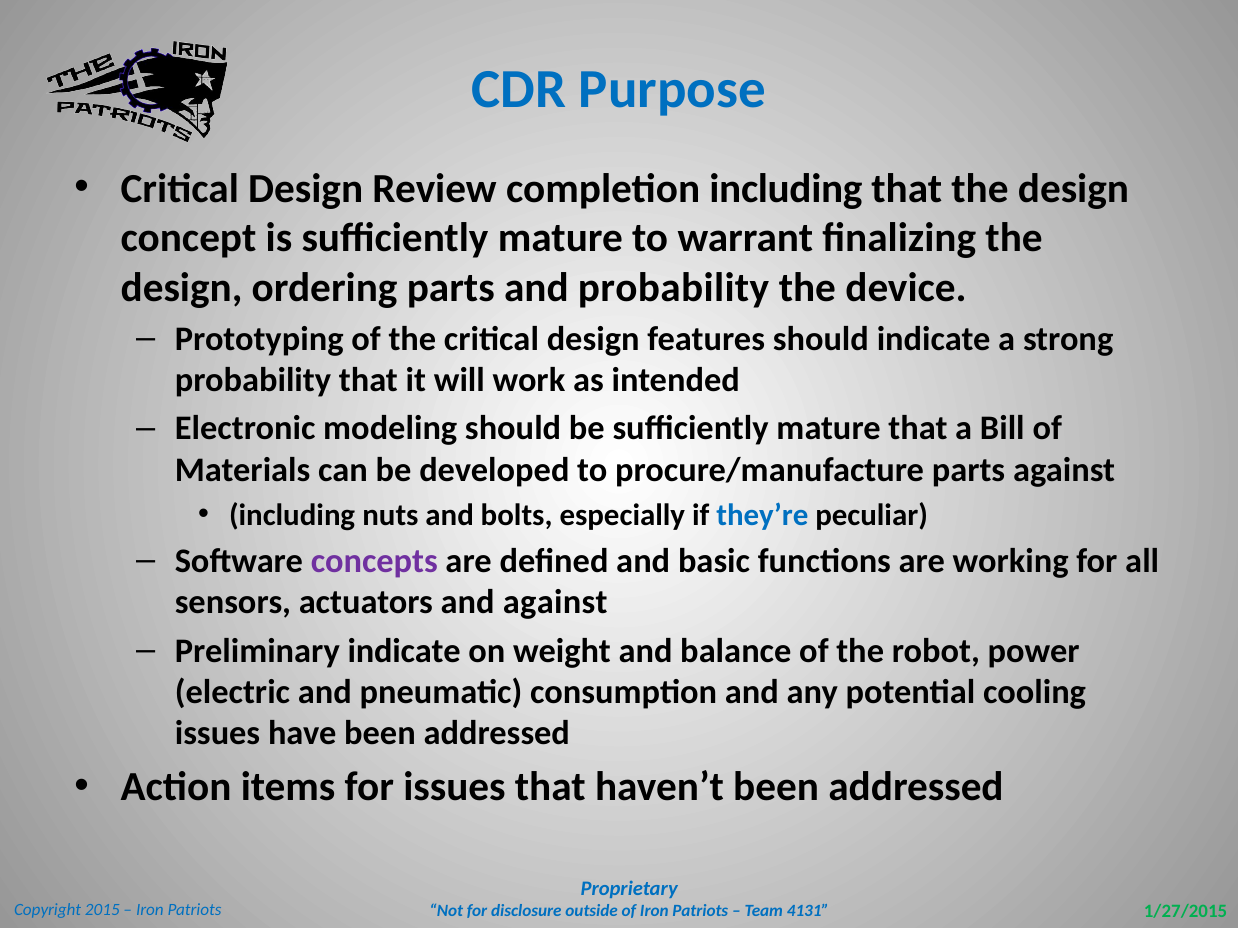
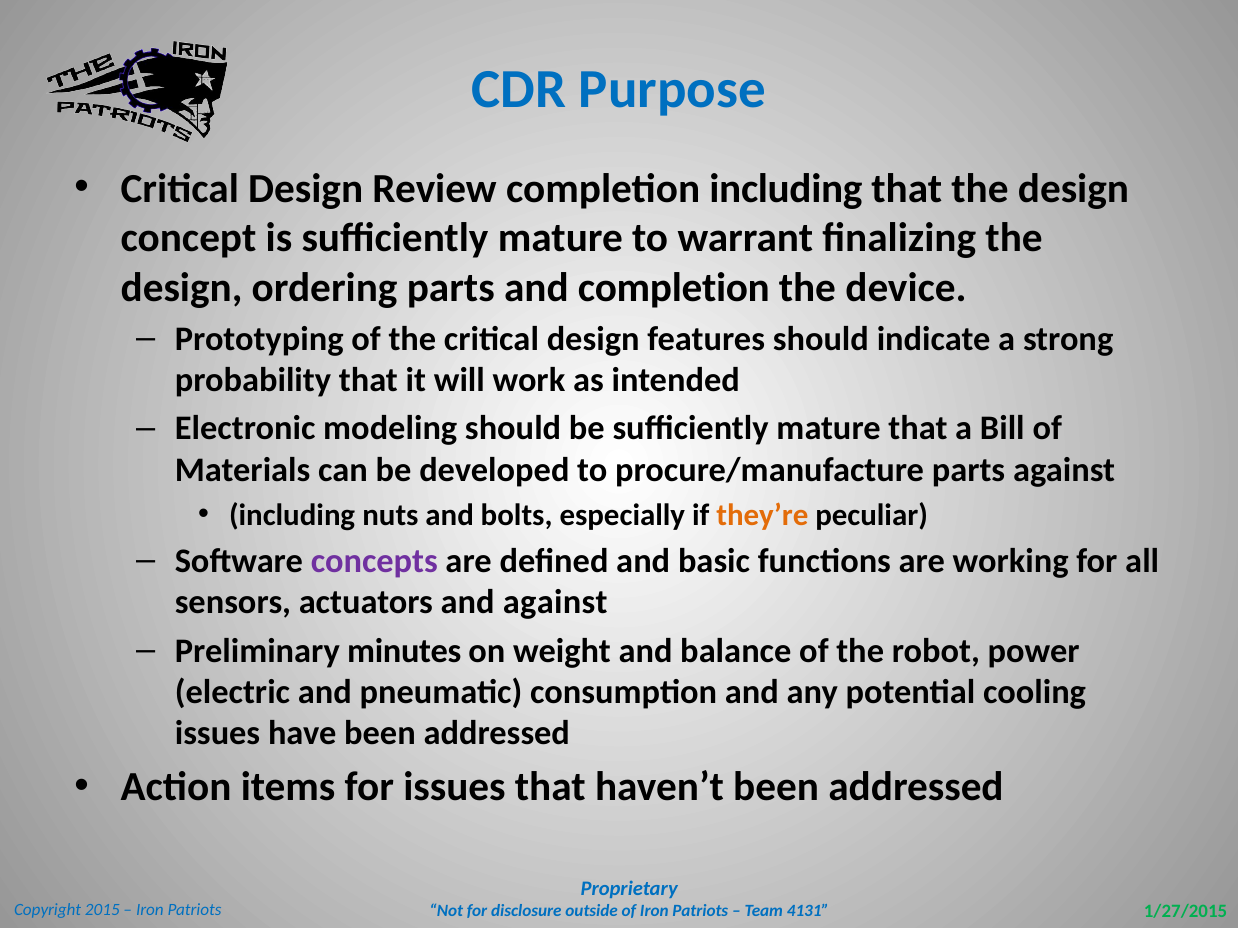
and probability: probability -> completion (674, 288)
they’re colour: blue -> orange (762, 515)
Preliminary indicate: indicate -> minutes (404, 651)
